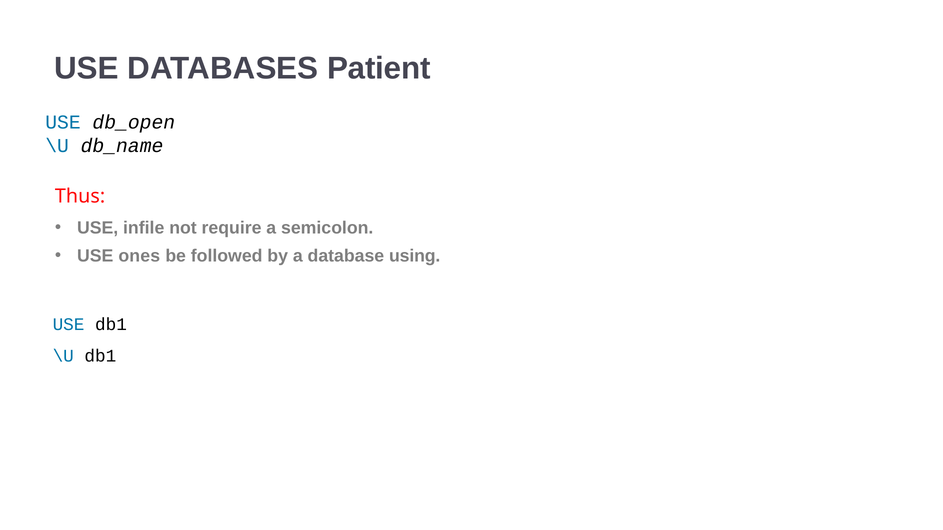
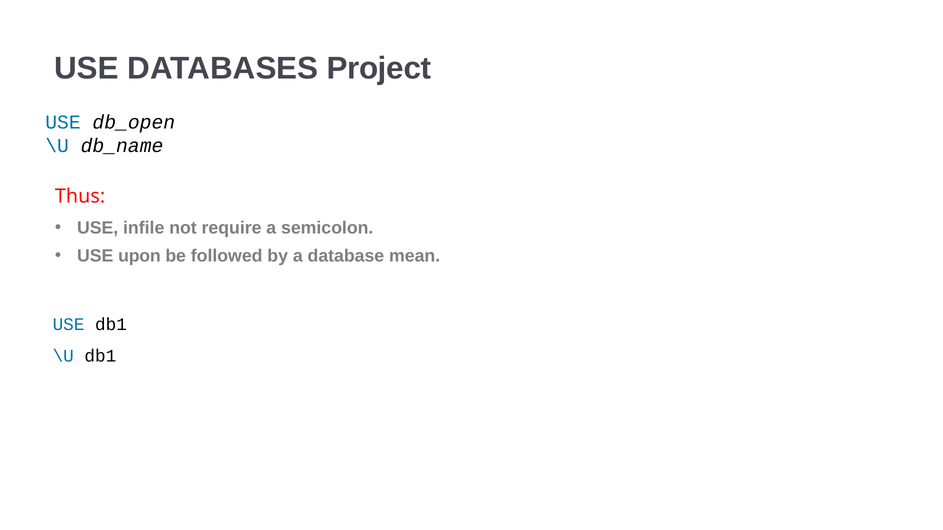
Patient: Patient -> Project (379, 68)
ones: ones -> upon (139, 256)
using: using -> mean (415, 256)
